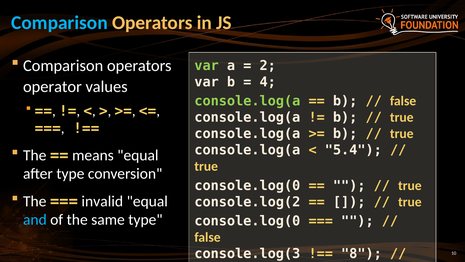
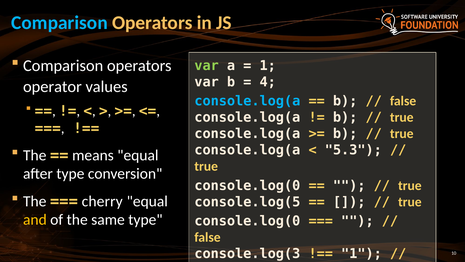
2: 2 -> 1 (268, 66)
console.log(a colour: light green -> light blue (247, 101)
5.4: 5.4 -> 5.3 (353, 150)
invalid: invalid -> cherry (102, 201)
console.log(2: console.log(2 -> console.log(5 (247, 202)
and colour: light blue -> yellow (35, 220)
8: 8 -> 1 (361, 253)
